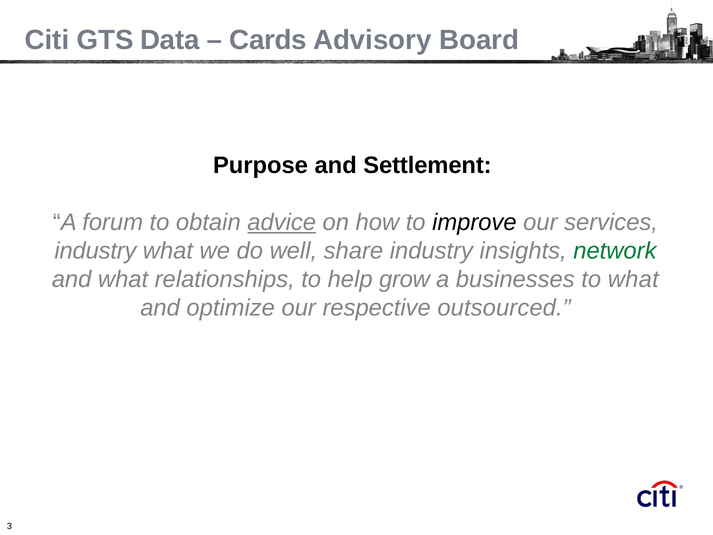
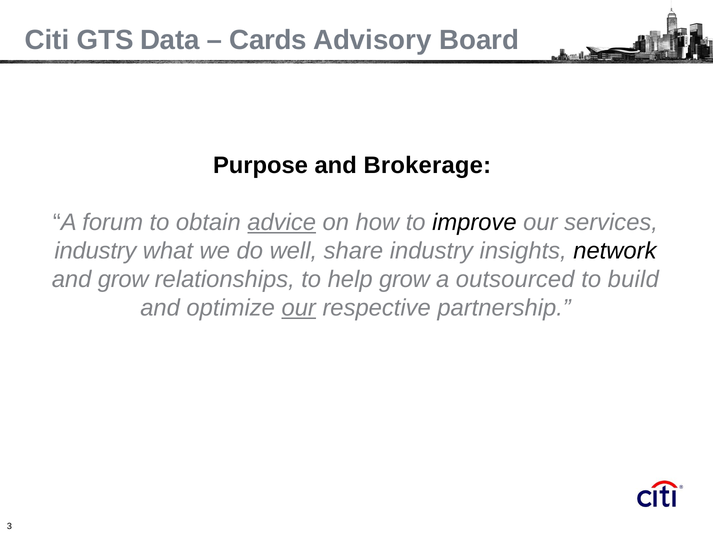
Settlement: Settlement -> Brokerage (427, 165)
network colour: green -> black (615, 251)
and what: what -> grow (123, 279)
businesses: businesses -> outsourced (515, 279)
to what: what -> build (633, 279)
our underline: none -> present (299, 308)
outsourced: outsourced -> partnership (504, 308)
